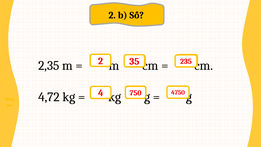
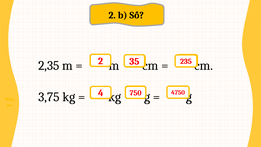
4,72: 4,72 -> 3,75 (49, 97)
